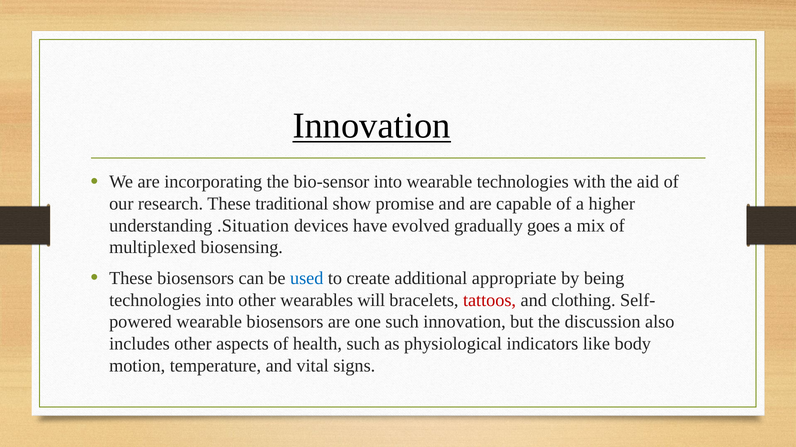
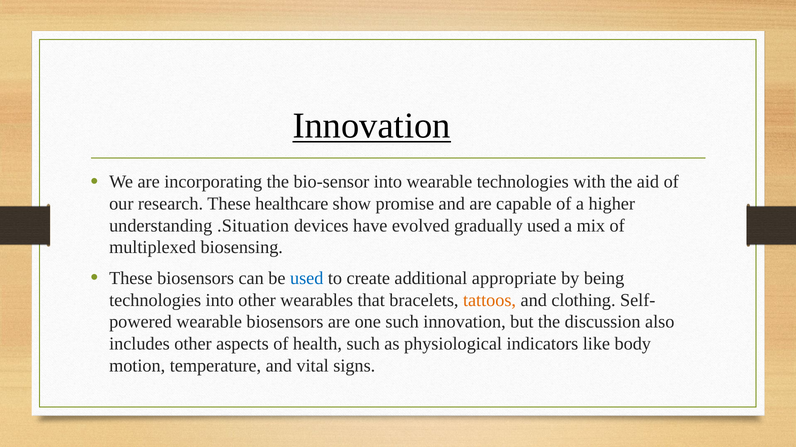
traditional: traditional -> healthcare (292, 204)
gradually goes: goes -> used (544, 226)
will: will -> that (371, 301)
tattoos colour: red -> orange (490, 301)
